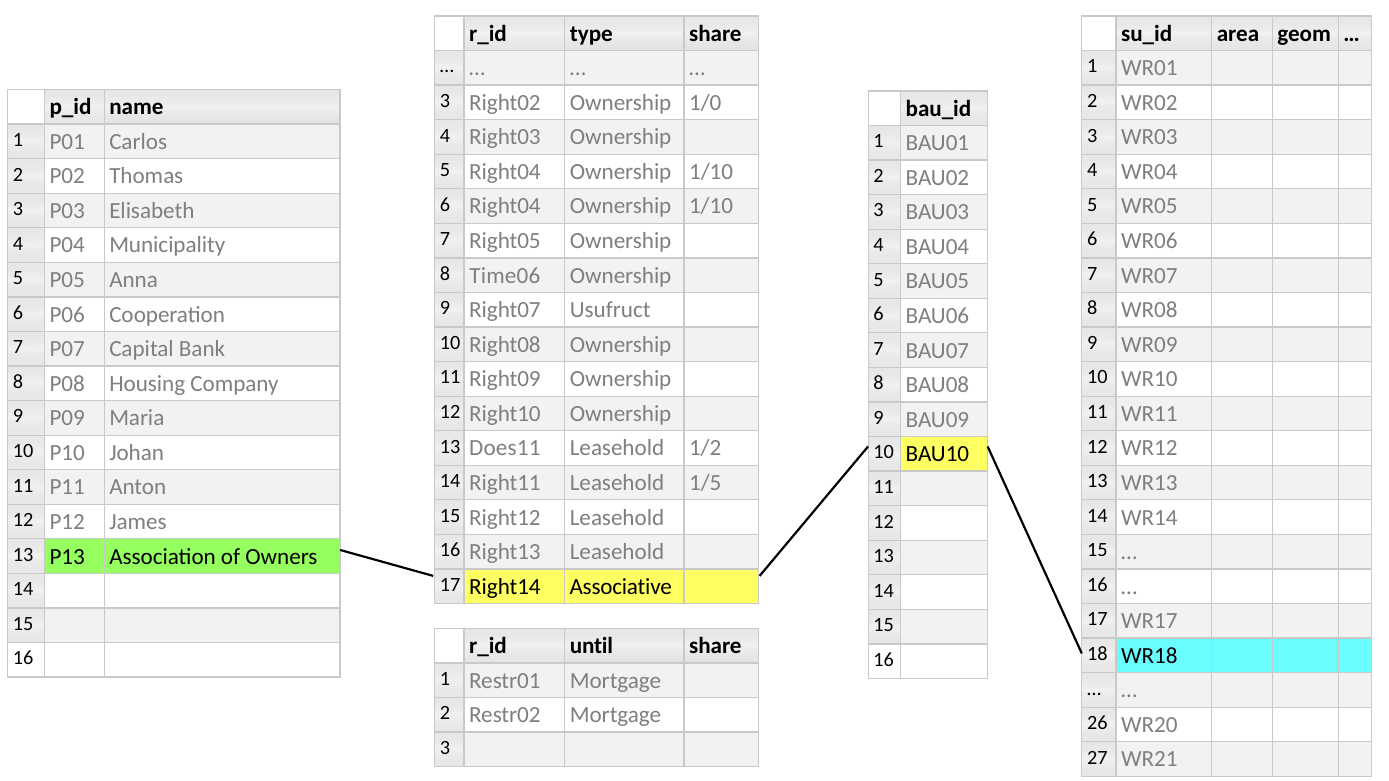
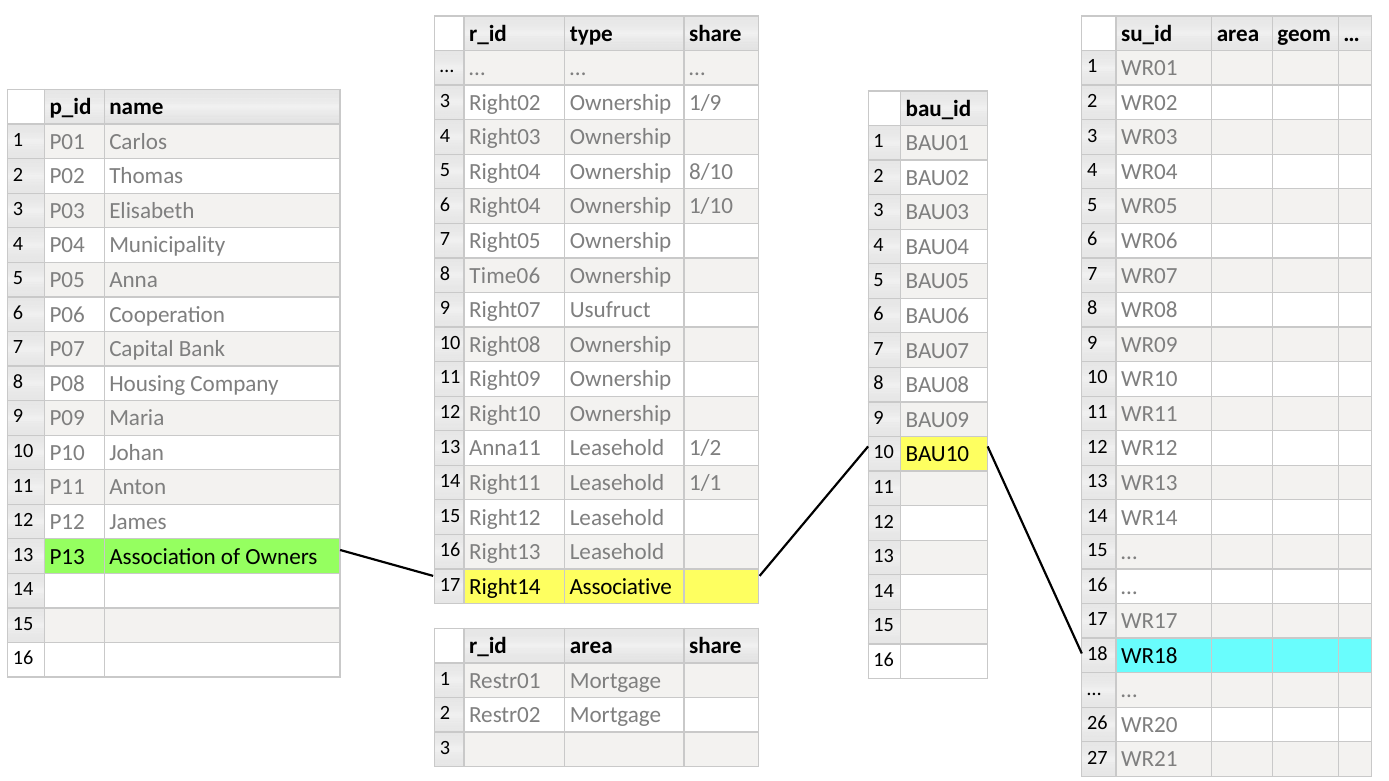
1/0: 1/0 -> 1/9 (705, 103)
5 Right04 Ownership 1/10: 1/10 -> 8/10 (711, 172)
Does11: Does11 -> Anna11 (505, 448)
1/5: 1/5 -> 1/1 (705, 483)
until: until -> area (591, 646)
